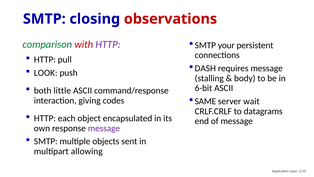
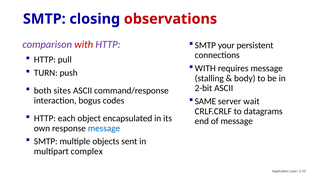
comparison colour: green -> purple (47, 44)
DASH: DASH -> WITH (205, 68)
LOOK: LOOK -> TURN (46, 73)
6-bit: 6-bit -> 2-bit (203, 88)
little: little -> sites (62, 90)
giving: giving -> bogus (90, 100)
message colour: purple -> blue (104, 128)
allowing: allowing -> complex (87, 151)
